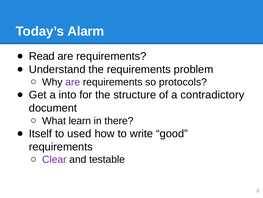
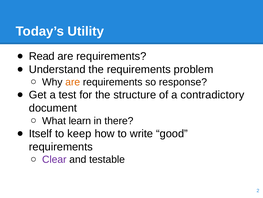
Alarm: Alarm -> Utility (86, 31)
are colour: purple -> orange (73, 82)
protocols: protocols -> response (183, 82)
into: into -> test (68, 95)
used: used -> keep (79, 133)
